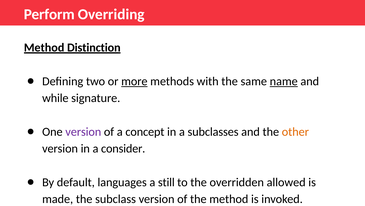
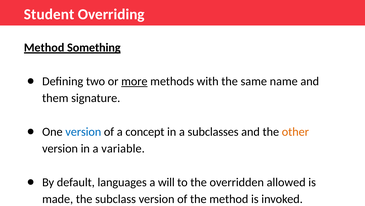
Perform: Perform -> Student (49, 14)
Distinction: Distinction -> Something (94, 48)
name underline: present -> none (284, 81)
while: while -> them (55, 98)
version colour: purple -> blue (83, 131)
consider: consider -> variable (123, 148)
still: still -> will (166, 182)
